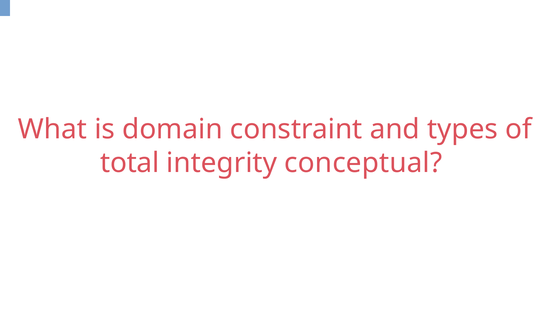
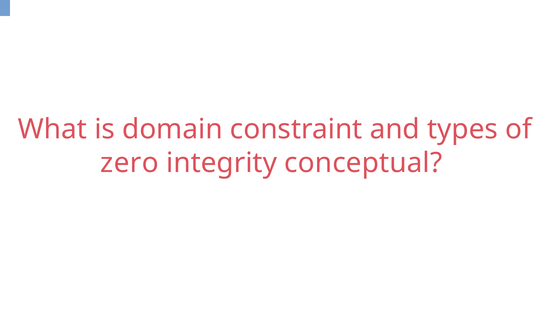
total: total -> zero (129, 163)
